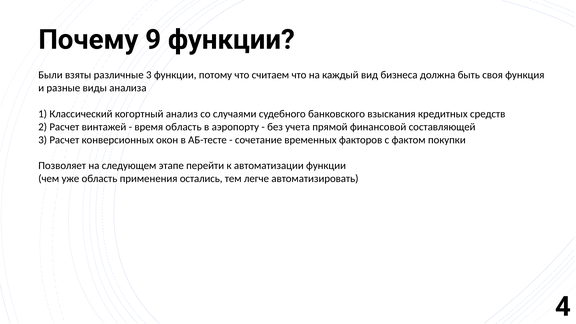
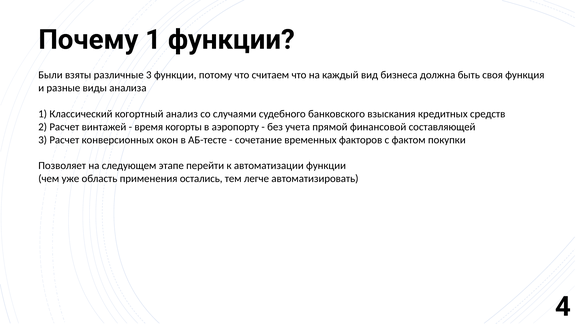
Почему 9: 9 -> 1 (153, 40)
время область: область -> когорты (184, 127)
